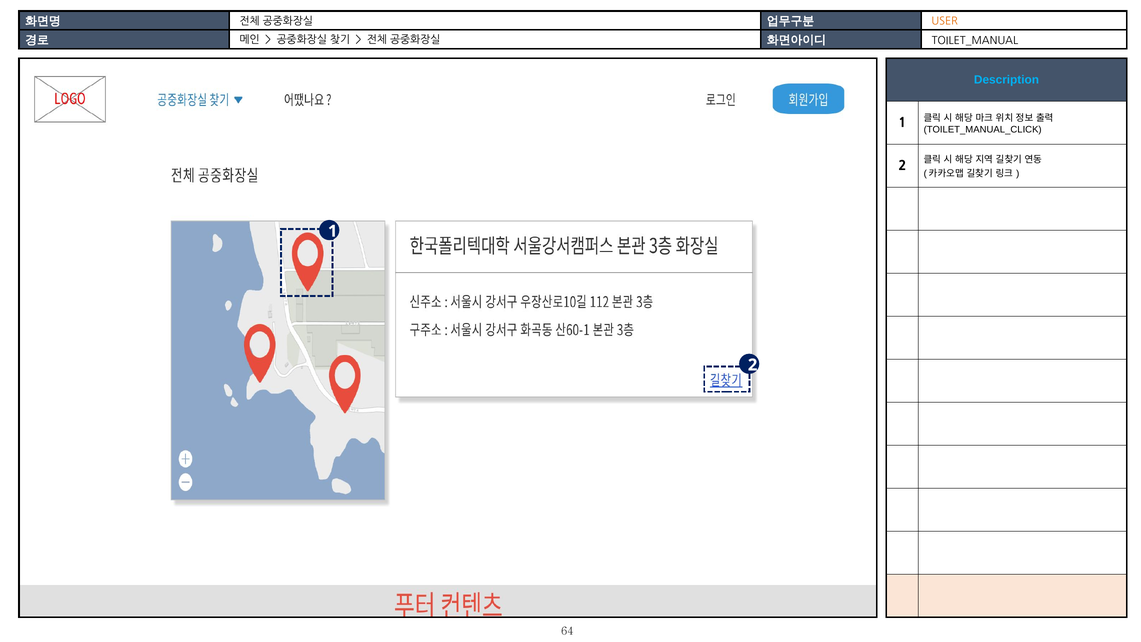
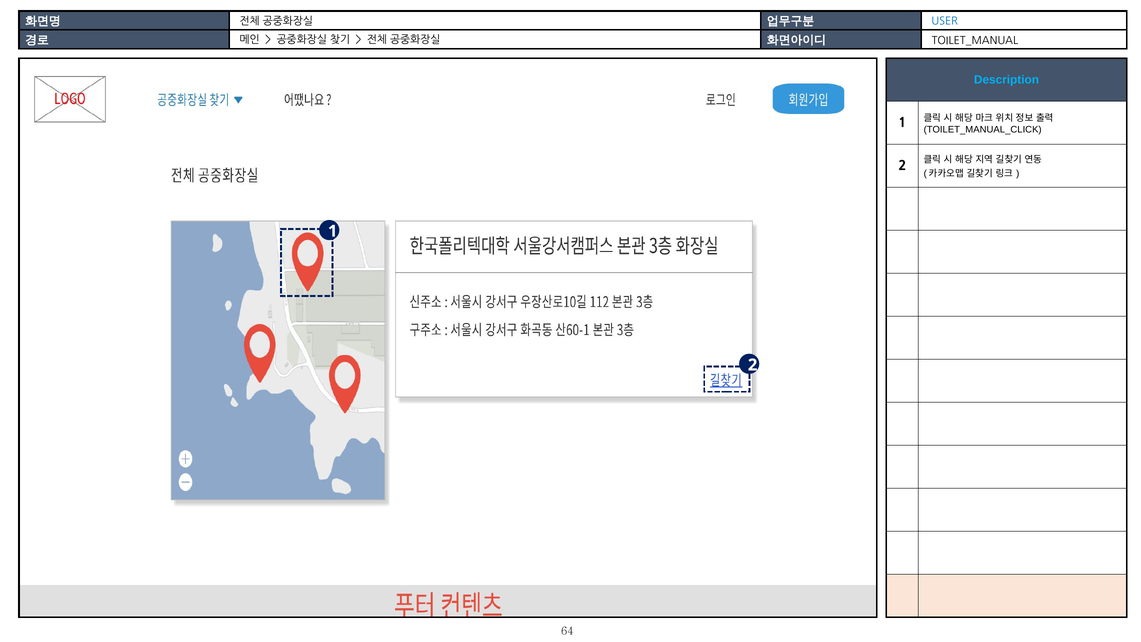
USER colour: orange -> blue (945, 21)
